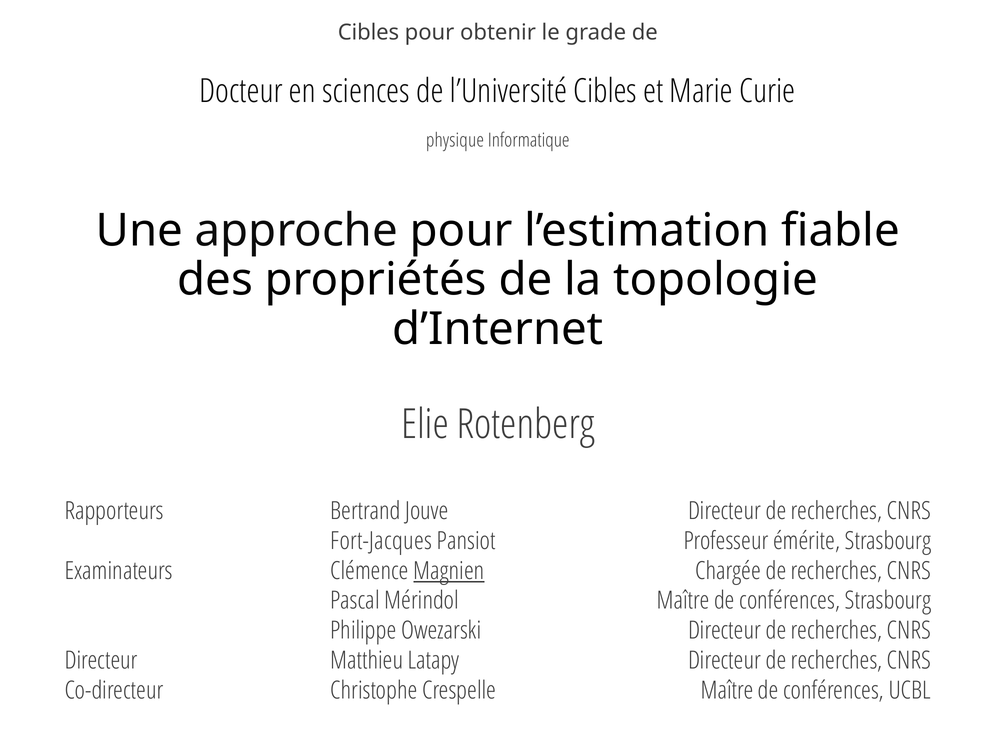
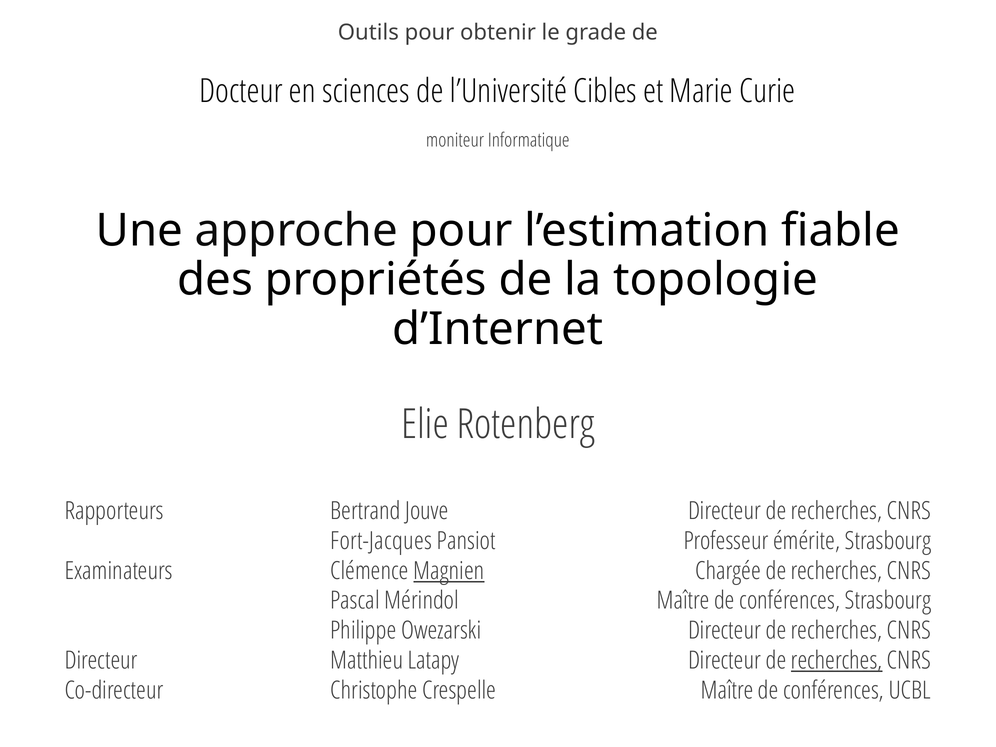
Cibles: Cibles -> Outils (368, 32)
physique: physique -> moniteur (455, 140)
recherches underline: none -> present (837, 660)
